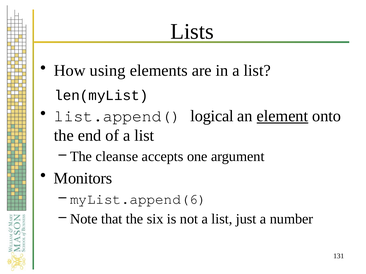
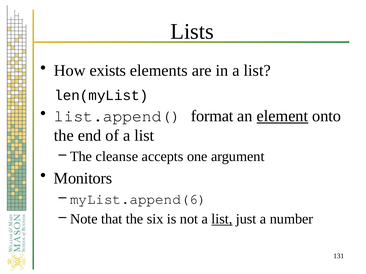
using: using -> exists (108, 71)
logical: logical -> format (212, 116)
list underline: none -> present (222, 219)
